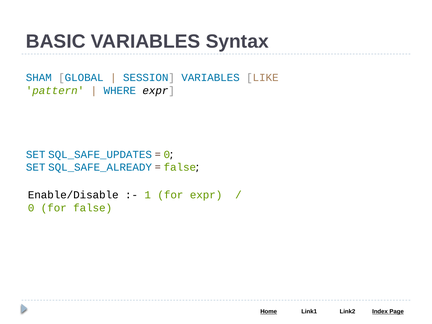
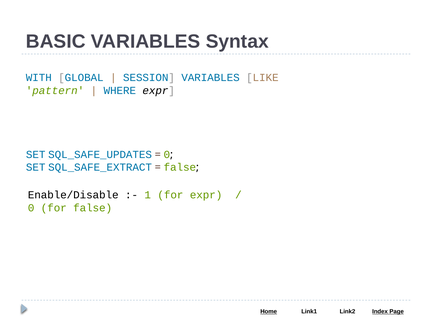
SHAM: SHAM -> WITH (39, 78)
SQL_SAFE_ALREADY: SQL_SAFE_ALREADY -> SQL_SAFE_EXTRACT (100, 167)
